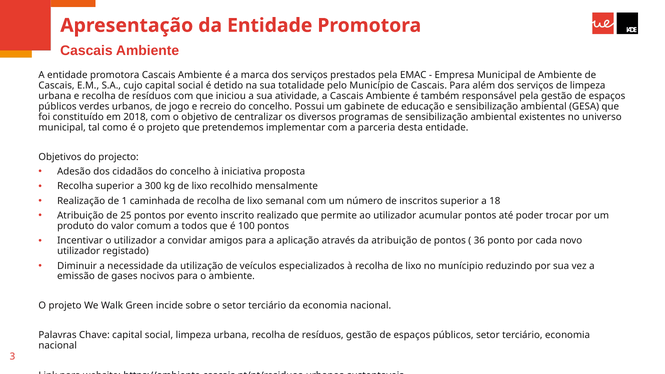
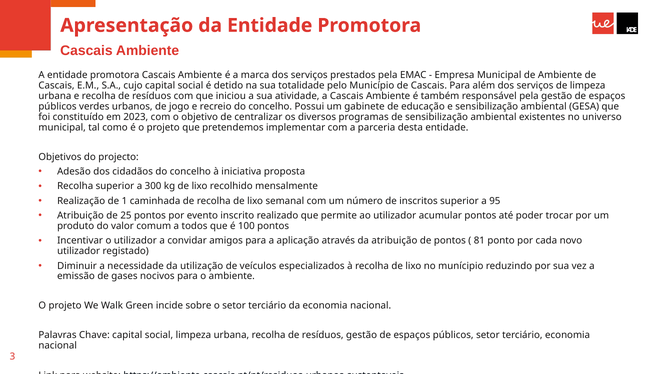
2018: 2018 -> 2023 (136, 117)
18: 18 -> 95 (495, 201)
36: 36 -> 81 (479, 241)
